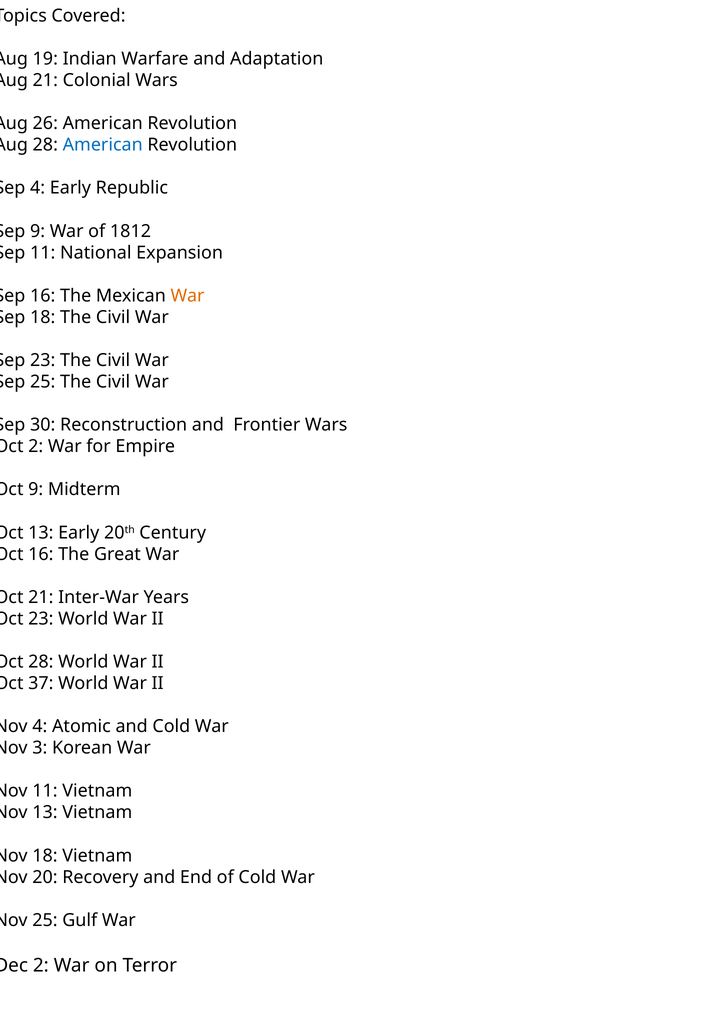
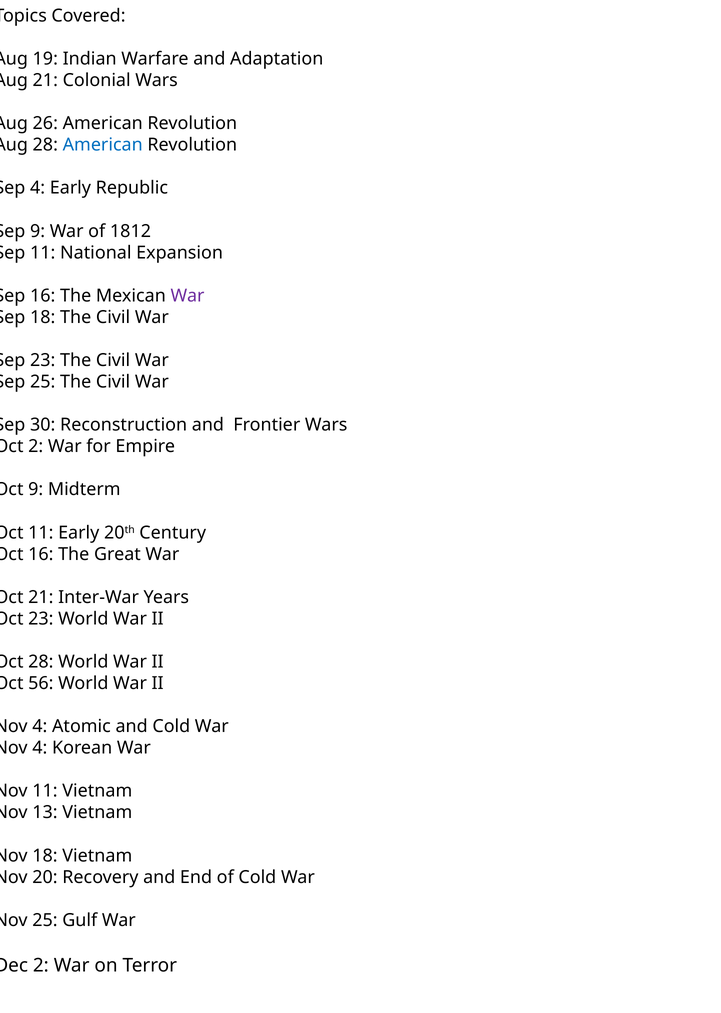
War colour: orange -> purple (187, 295)
13: 13 -> 11 (41, 532)
37: 37 -> 56 (41, 683)
3: 3 -> 4 (40, 747)
